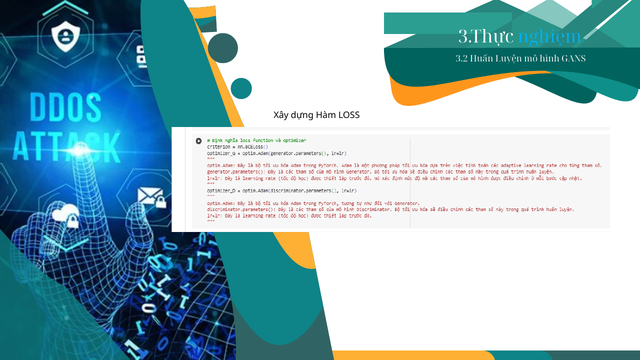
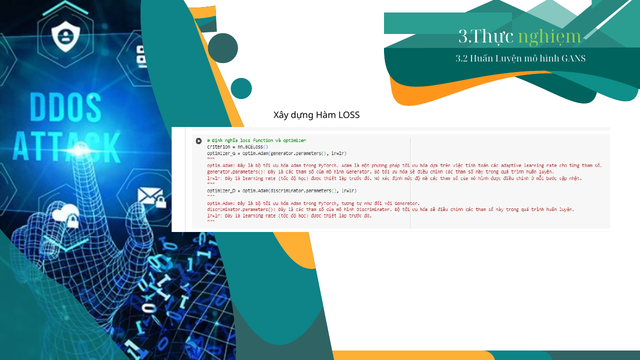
nghiẹm colour: light blue -> light green (550, 37)
